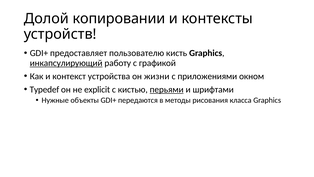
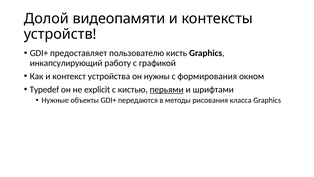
копировании: копировании -> видеопамяти (119, 19)
инкапсулирующий underline: present -> none (66, 63)
жизни: жизни -> нужны (157, 76)
приложениями: приложениями -> формирования (207, 76)
